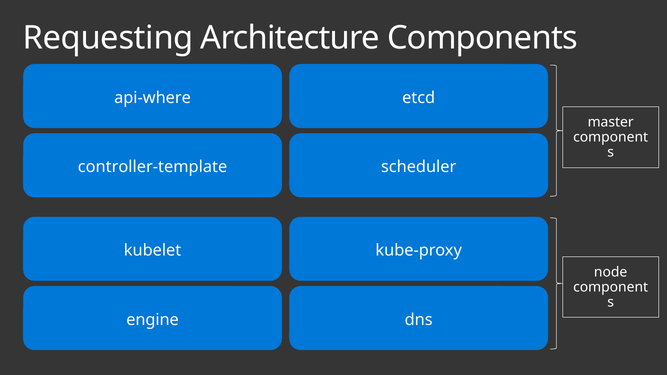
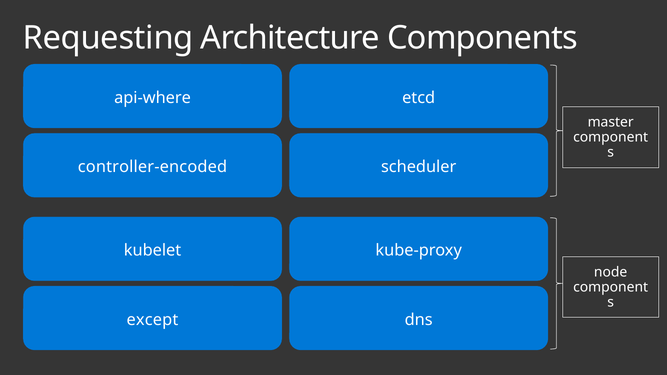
controller-template: controller-template -> controller-encoded (152, 167)
engine: engine -> except (152, 320)
